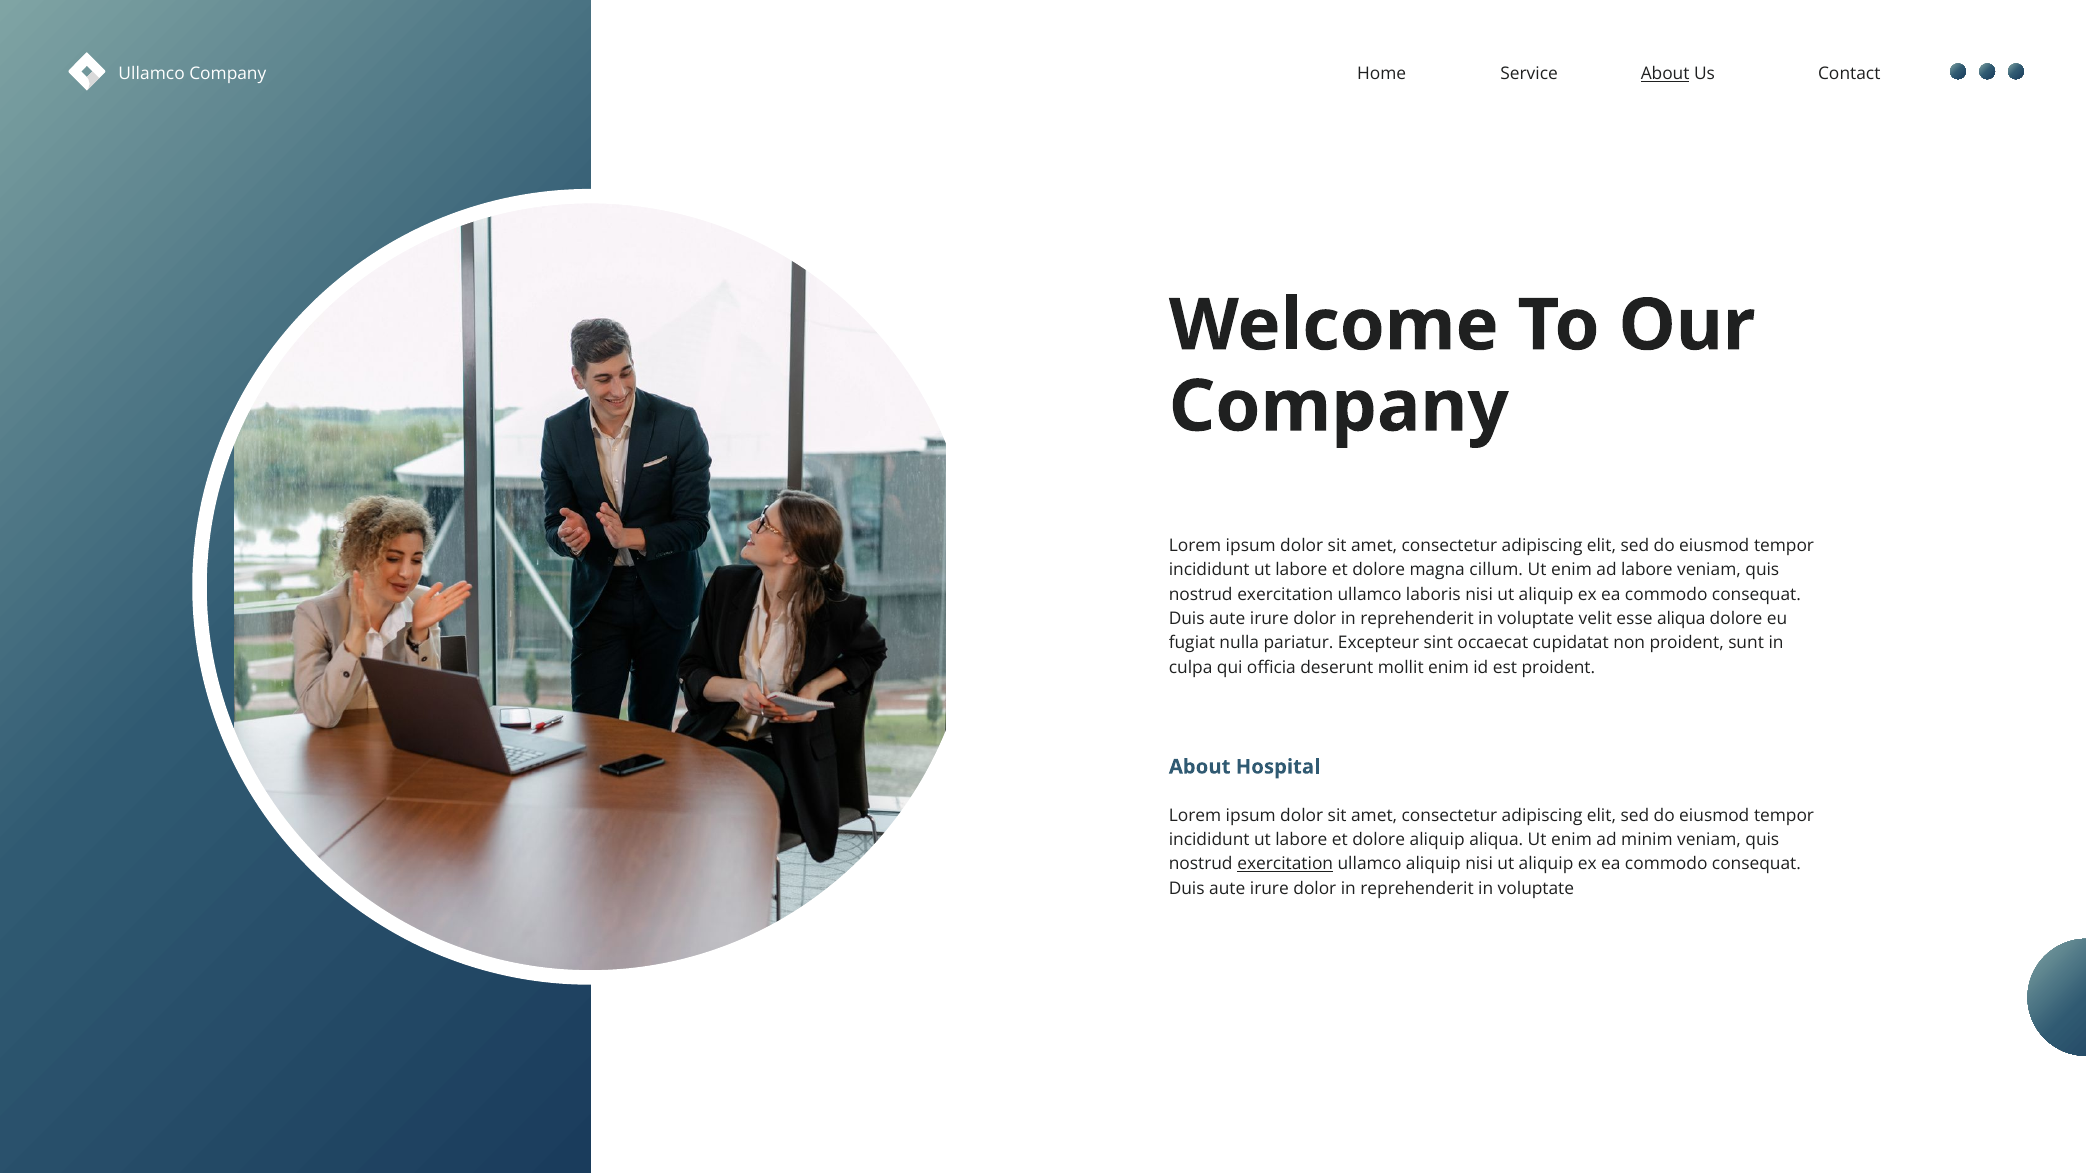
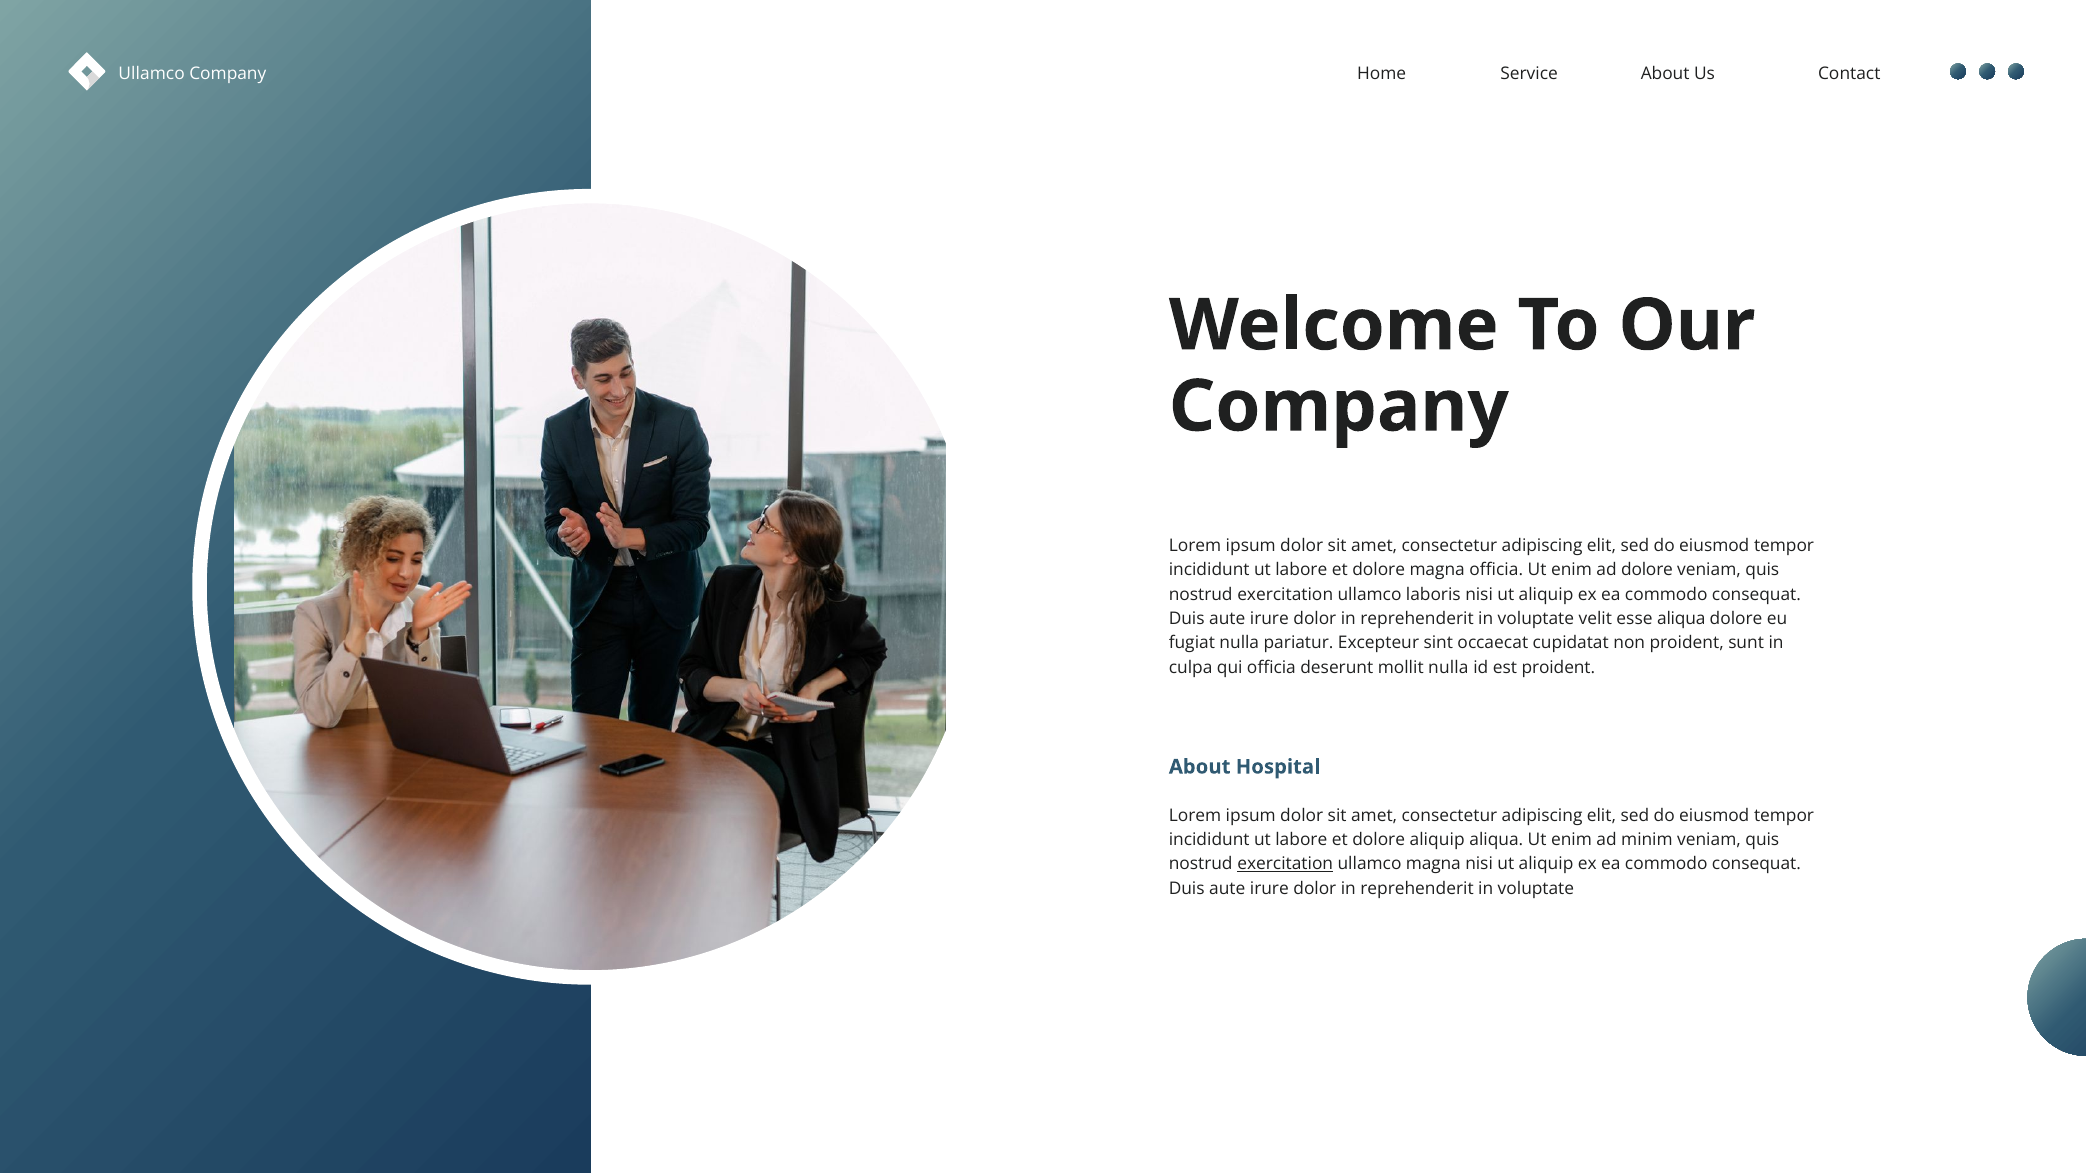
About underline: present -> none (1665, 74)
magna cillum: cillum -> officia (1496, 570)
ad labore: labore -> dolore (1647, 570)
mollit enim: enim -> nulla (1448, 668)
ullamco aliquip: aliquip -> magna (1433, 864)
